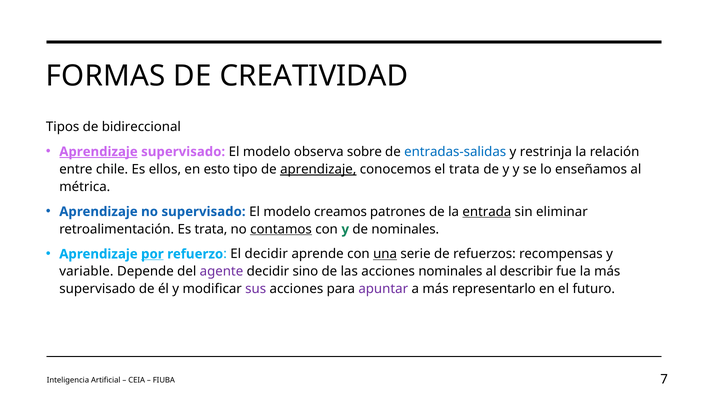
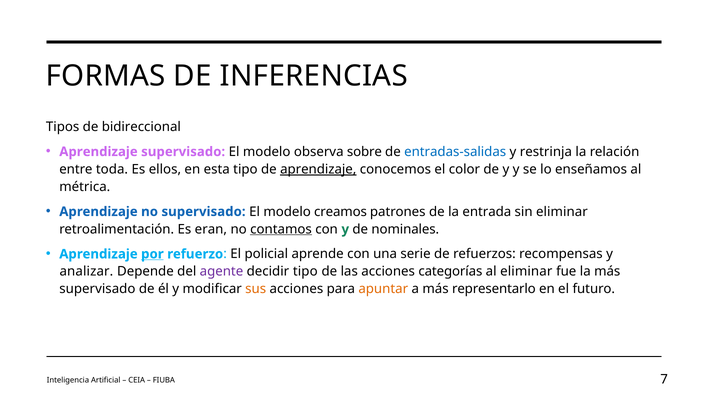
CREATIVIDAD: CREATIVIDAD -> INFERENCIAS (314, 76)
Aprendizaje underline: present -> none (98, 152)
chile: chile -> toda (112, 169)
esto: esto -> esta (217, 169)
el trata: trata -> color (464, 169)
entrada underline: present -> none (487, 212)
Es trata: trata -> eran (211, 229)
El decidir: decidir -> policial (266, 254)
una underline: present -> none (385, 254)
variable: variable -> analizar (86, 272)
decidir sino: sino -> tipo (305, 272)
acciones nominales: nominales -> categorías (450, 272)
al describir: describir -> eliminar (526, 272)
sus colour: purple -> orange (256, 289)
apuntar colour: purple -> orange (383, 289)
